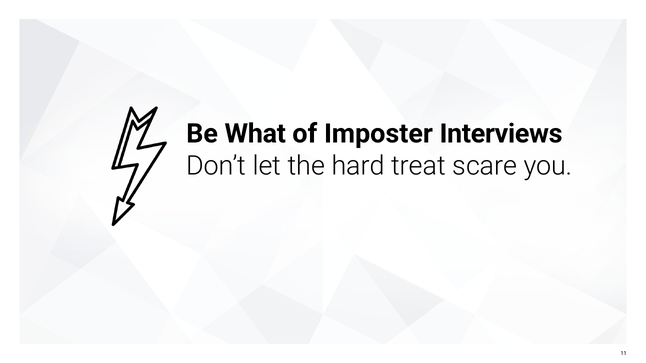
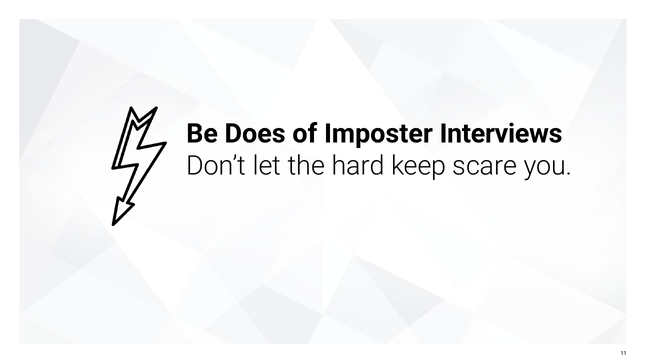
What: What -> Does (255, 134)
treat: treat -> keep (419, 166)
